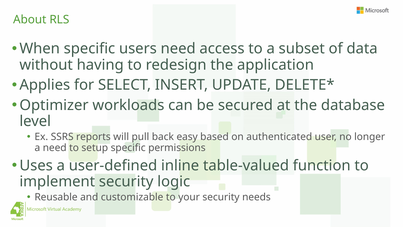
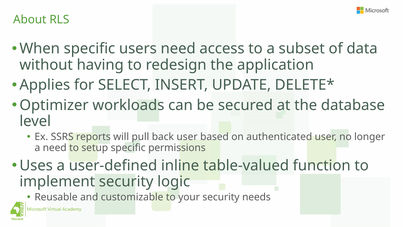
back easy: easy -> user (187, 137)
